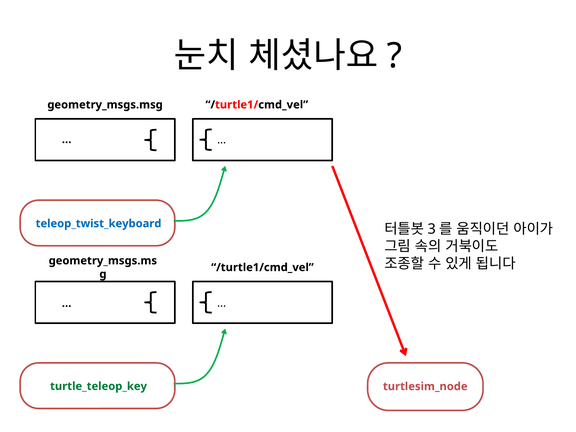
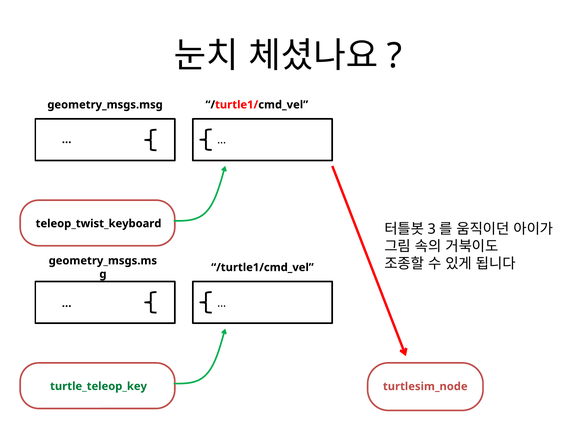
teleop_twist_keyboard colour: blue -> black (99, 224)
